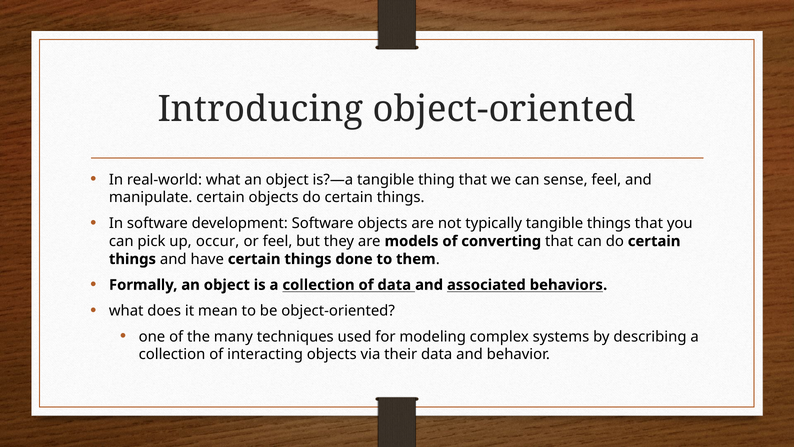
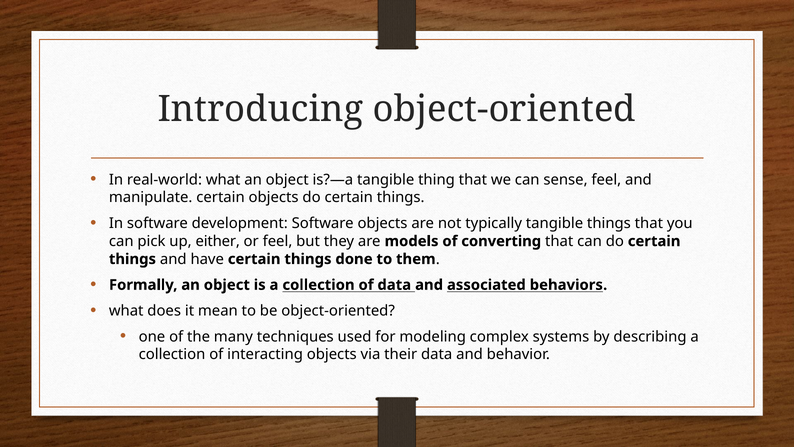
occur: occur -> either (218, 241)
